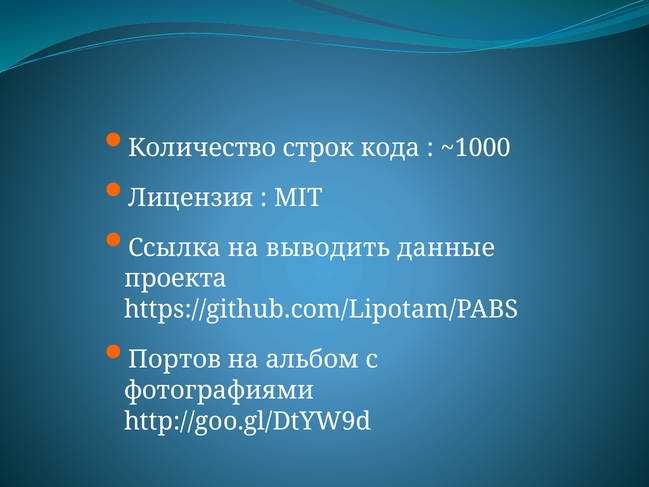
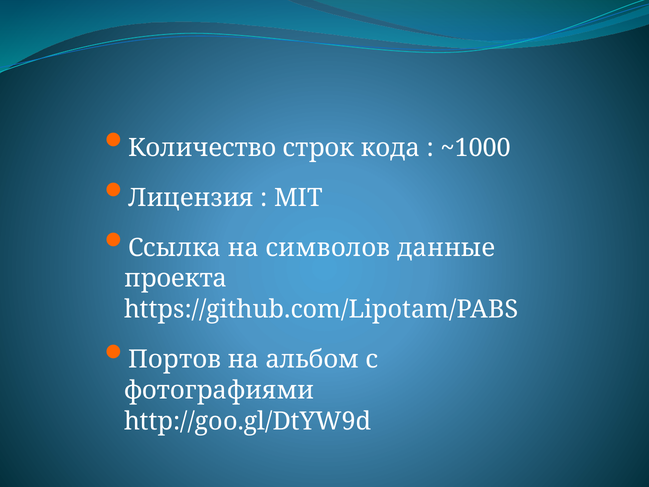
выводить: выводить -> символов (328, 248)
